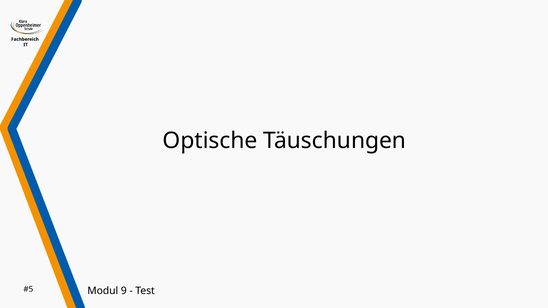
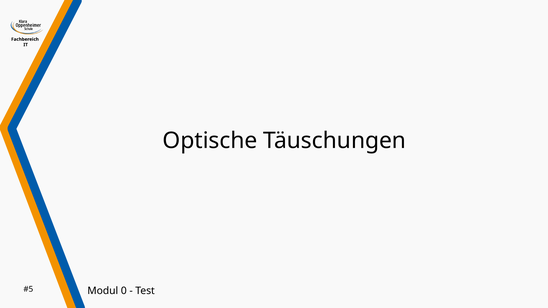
9: 9 -> 0 (124, 291)
